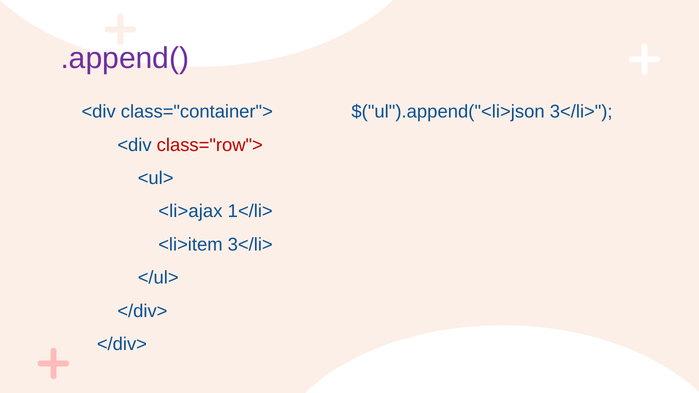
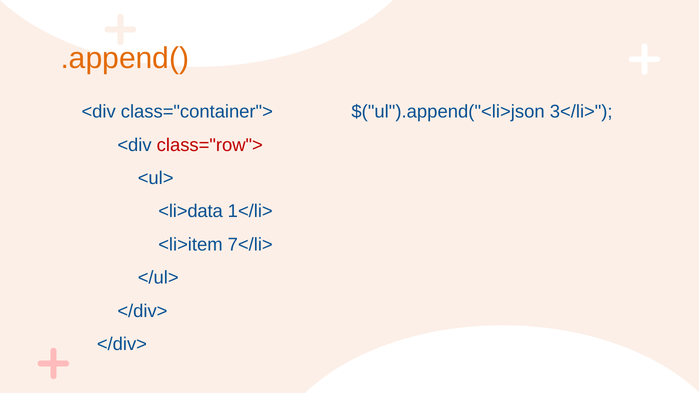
.append( colour: purple -> orange (125, 58)
<li>ajax: <li>ajax -> <li>data (191, 212)
<li>item 3</li>: 3</li> -> 7</li> (250, 245)
